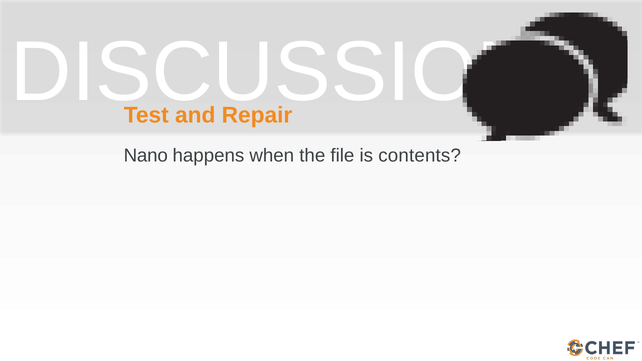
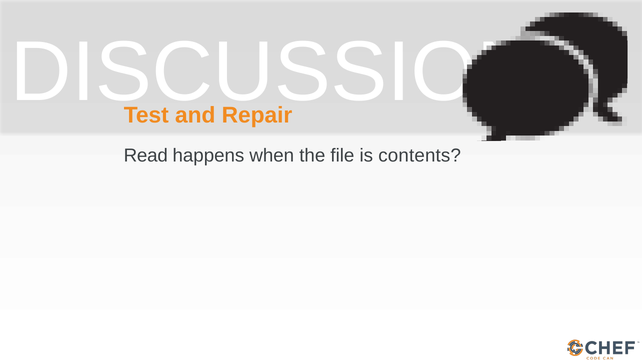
Nano: Nano -> Read (146, 156)
